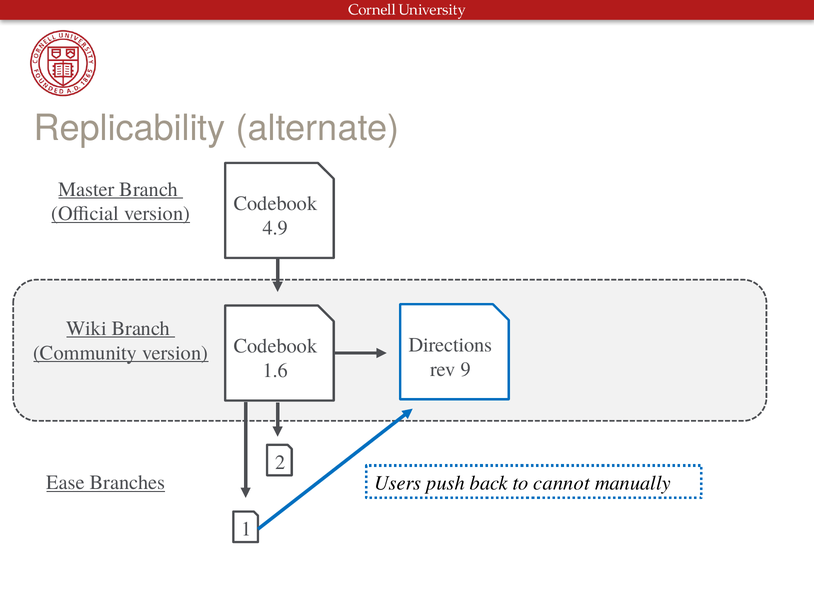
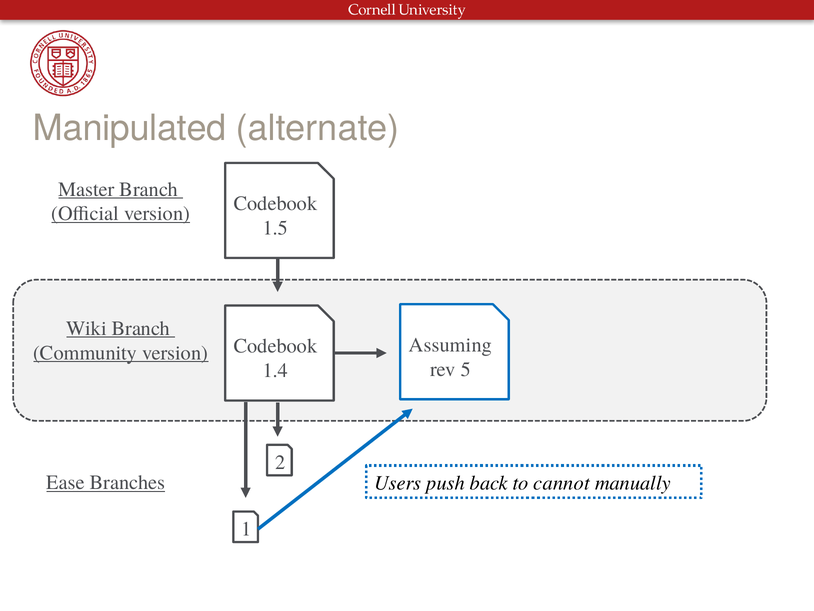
Replicability: Replicability -> Manipulated (130, 128)
4.9: 4.9 -> 1.5 (275, 228)
Directions: Directions -> Assuming (450, 345)
9: 9 -> 5 (466, 369)
1.6: 1.6 -> 1.4 (275, 370)
